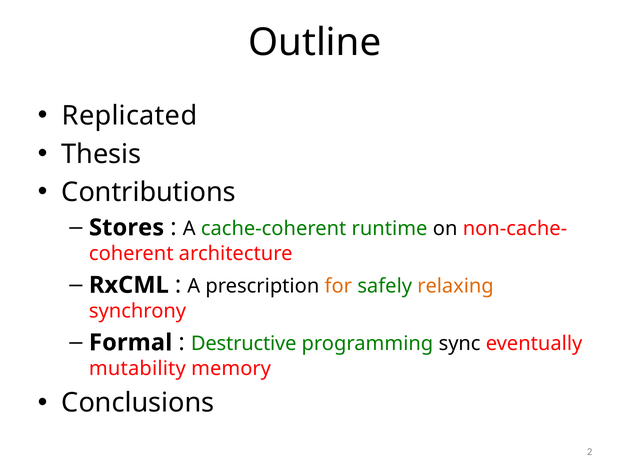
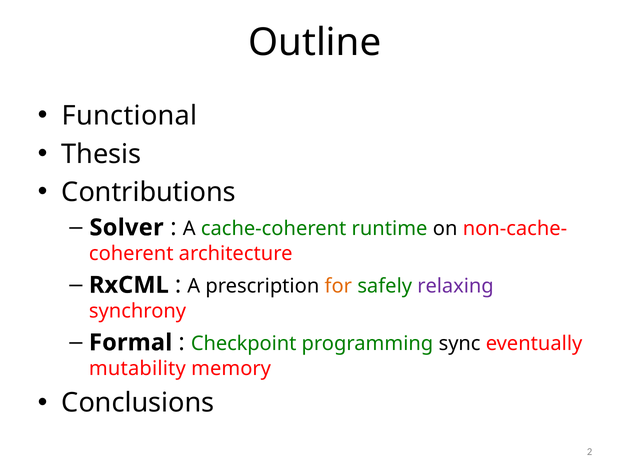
Replicated: Replicated -> Functional (130, 116)
Stores: Stores -> Solver (127, 227)
relaxing colour: orange -> purple (455, 286)
Destructive: Destructive -> Checkpoint (244, 343)
